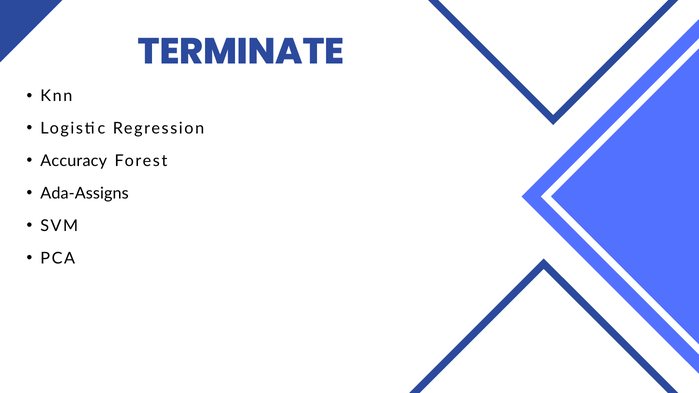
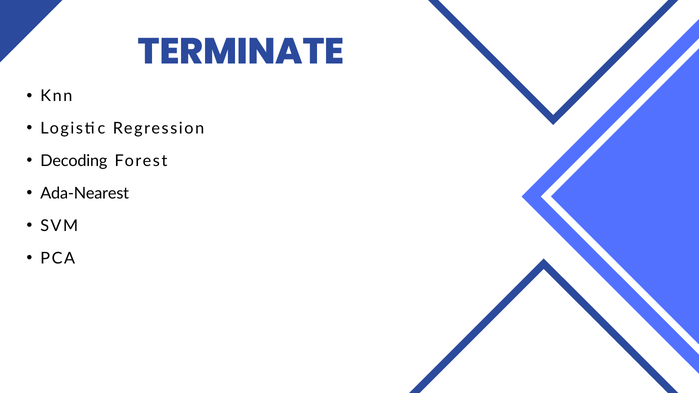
Accuracy: Accuracy -> Decoding (74, 161)
Ada-Assigns: Ada-Assigns -> Ada-Nearest (85, 194)
